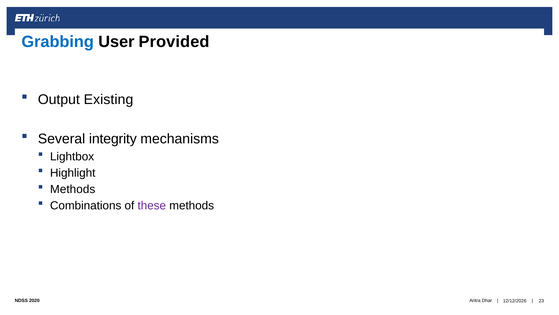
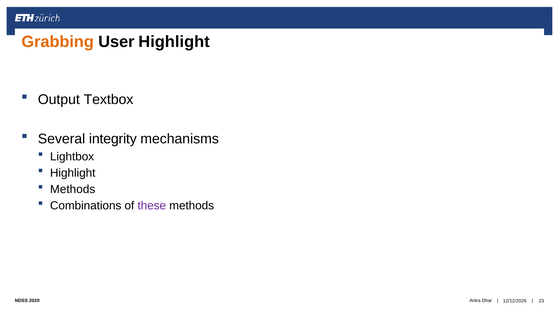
Grabbing colour: blue -> orange (58, 42)
User Provided: Provided -> Highlight (174, 42)
Existing: Existing -> Textbox (109, 99)
